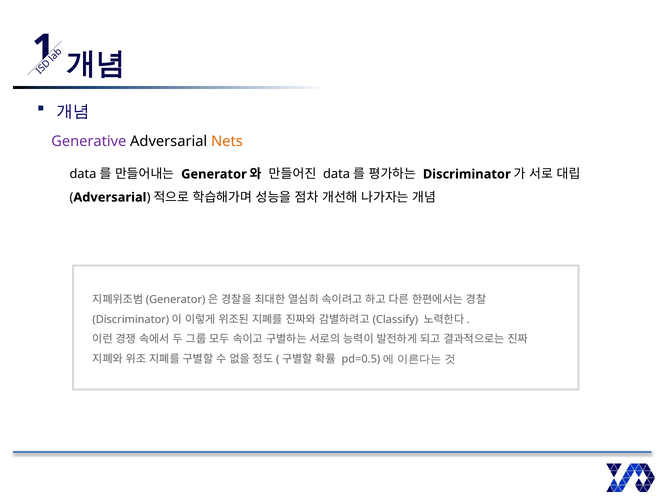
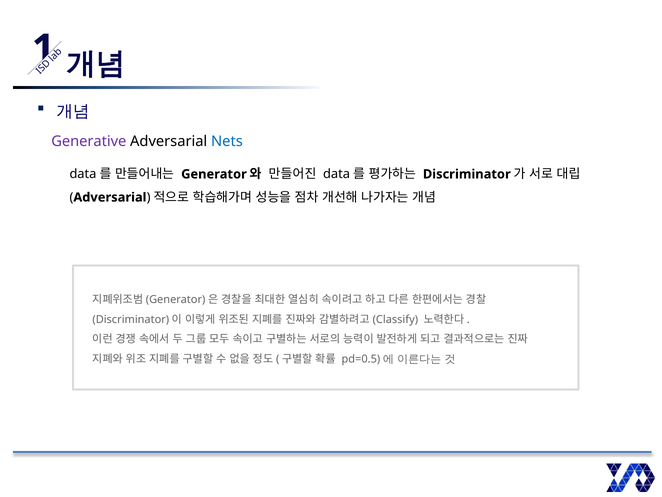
Nets colour: orange -> blue (227, 141)
